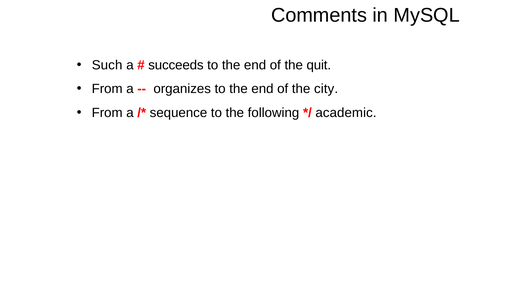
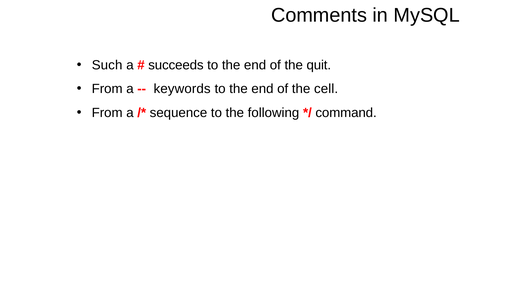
organizes: organizes -> keywords (182, 89)
city: city -> cell (326, 89)
academic: academic -> command (346, 113)
